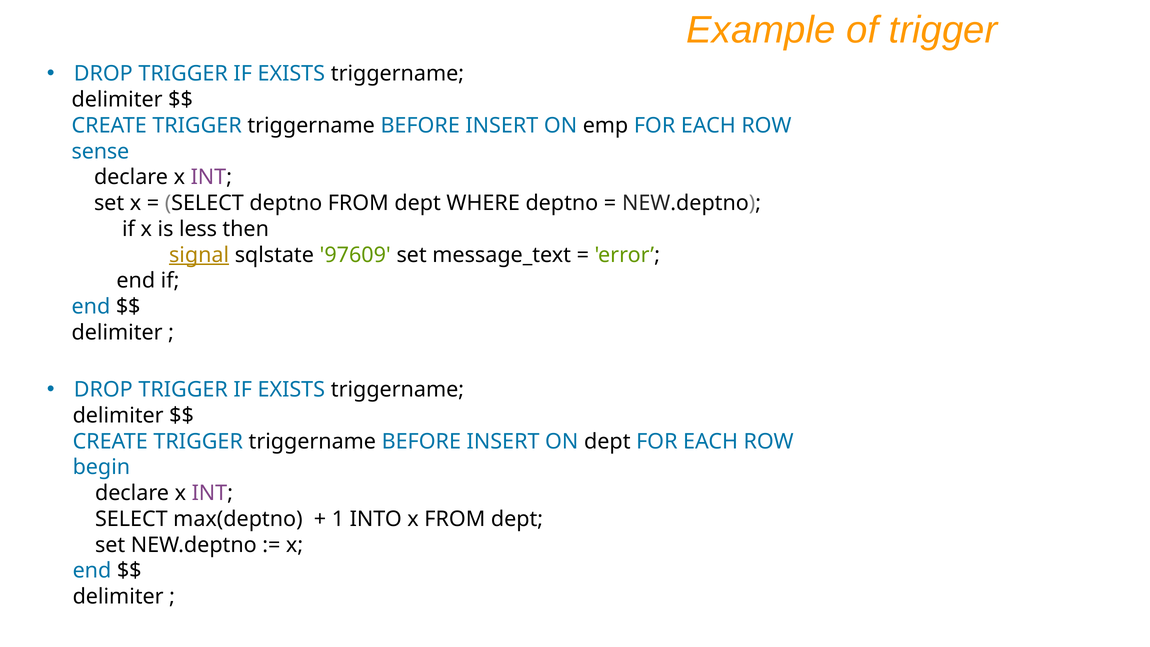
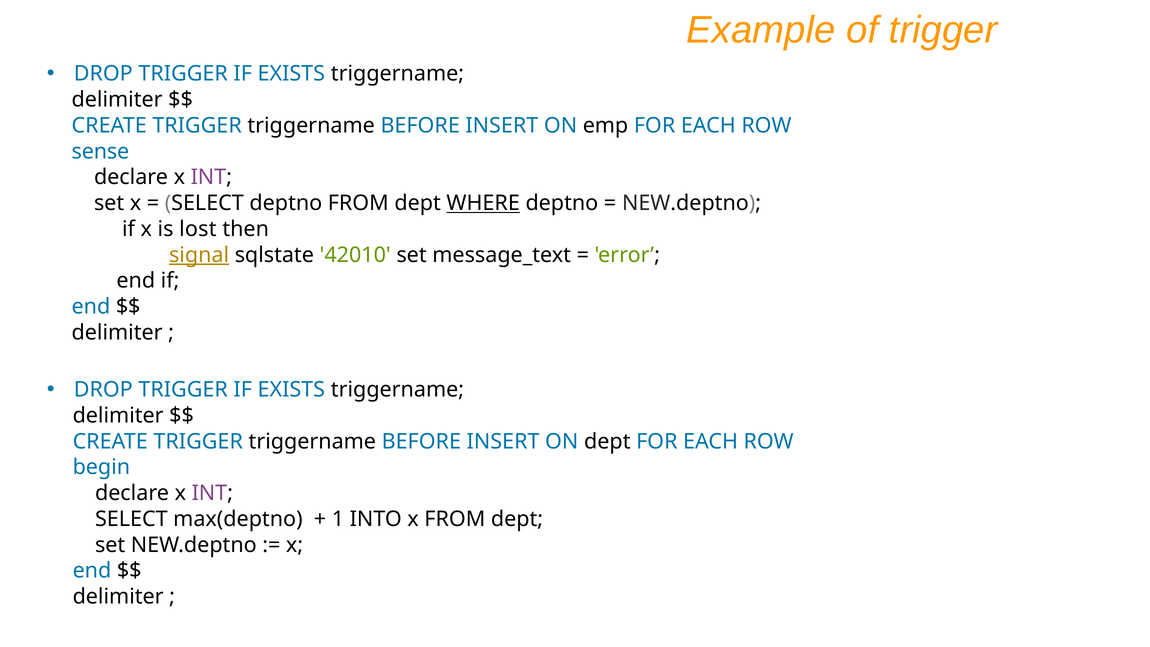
WHERE underline: none -> present (483, 203)
less: less -> lost (198, 229)
97609: 97609 -> 42010 (355, 255)
